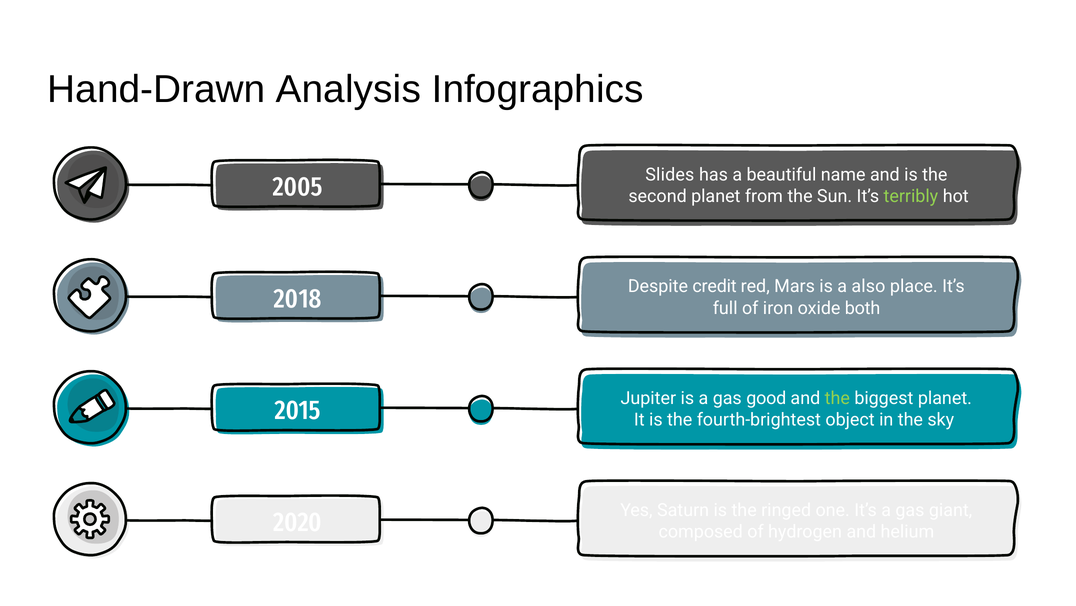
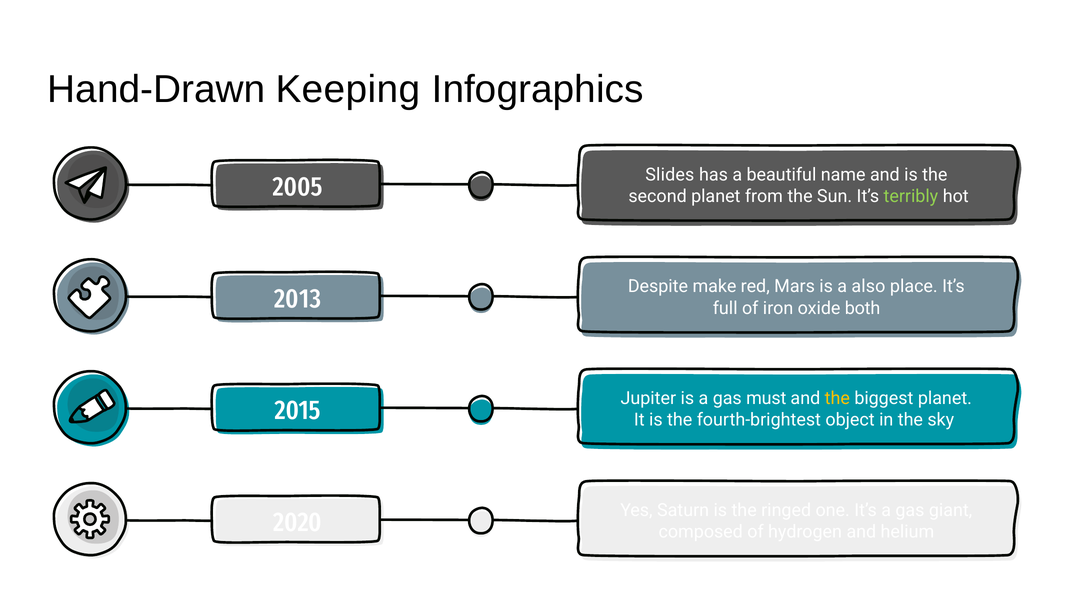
Analysis: Analysis -> Keeping (348, 89)
2018: 2018 -> 2013 (298, 298)
credit: credit -> make (714, 286)
good: good -> must (766, 398)
the colour: light green -> yellow (837, 398)
